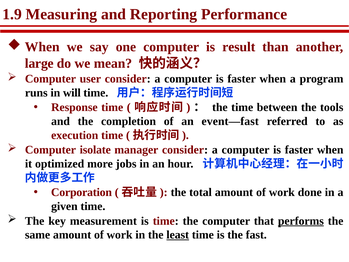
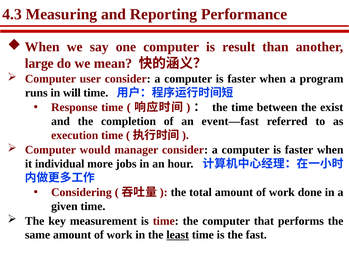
1.9: 1.9 -> 4.3 (12, 14)
tools: tools -> exist (332, 107)
isolate: isolate -> would (95, 150)
optimized: optimized -> individual (60, 164)
Corporation: Corporation -> Considering (81, 192)
performs underline: present -> none (301, 221)
